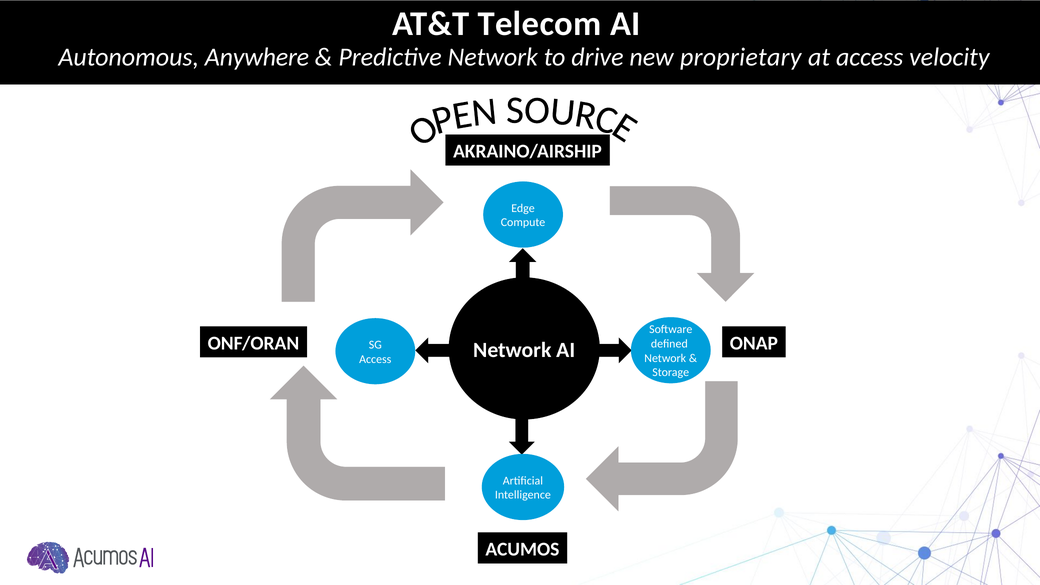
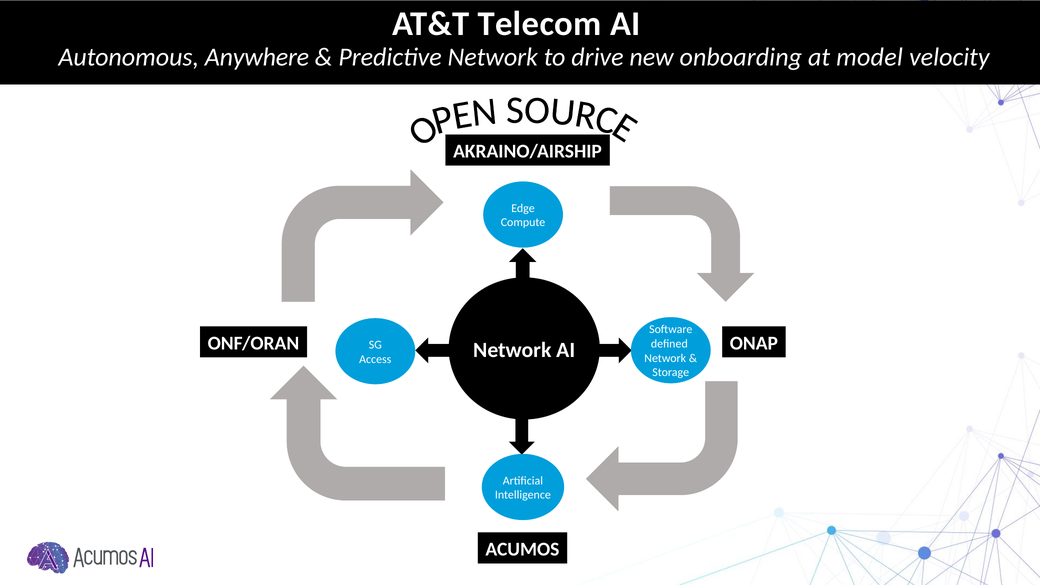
proprietary: proprietary -> onboarding (741, 57)
at access: access -> model (870, 57)
